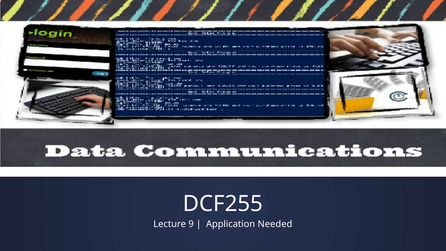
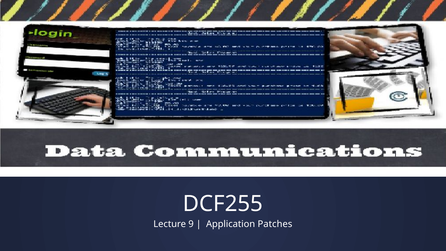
Needed: Needed -> Patches (275, 224)
